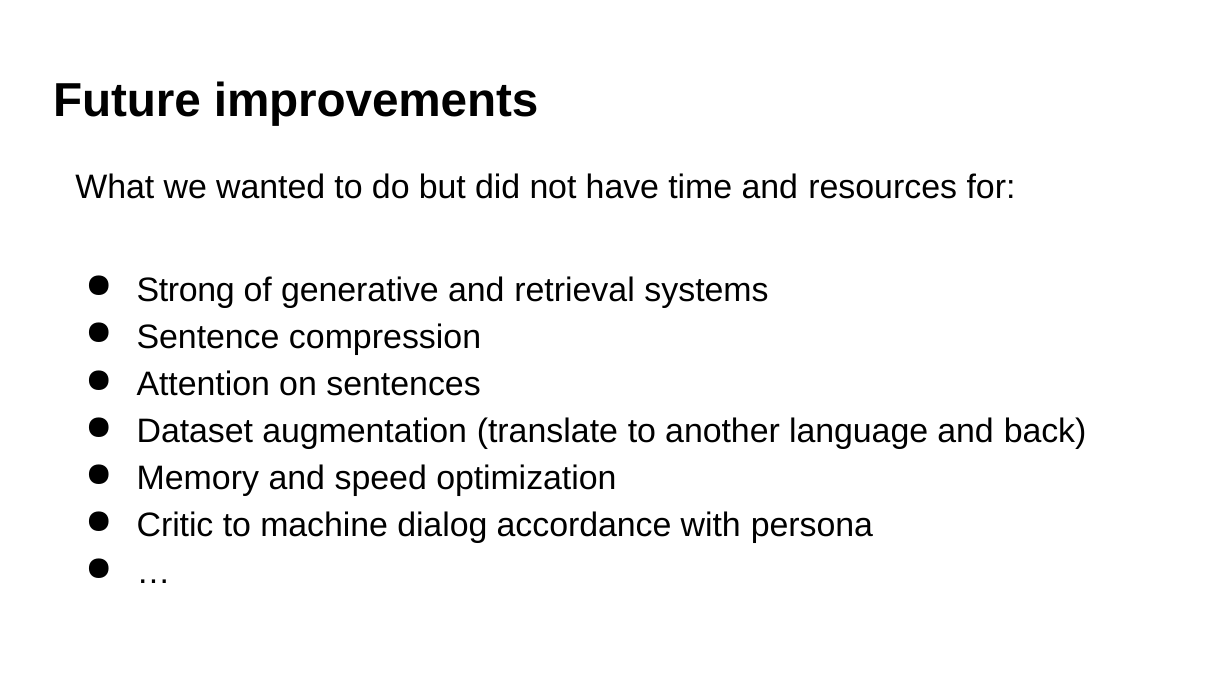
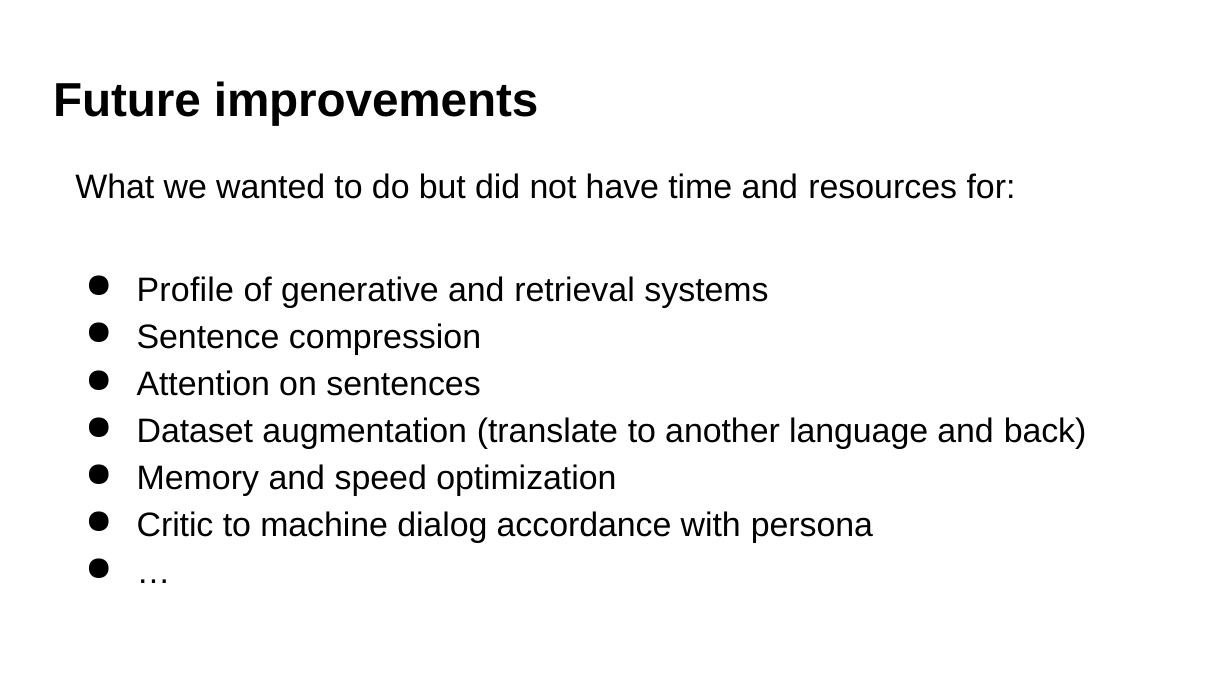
Strong: Strong -> Profile (185, 290)
